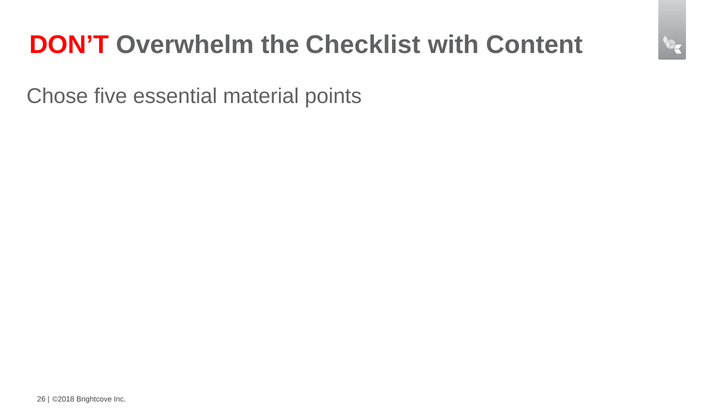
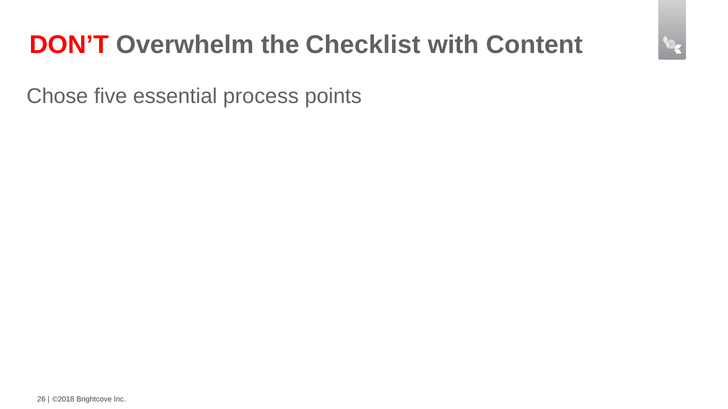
material: material -> process (261, 96)
